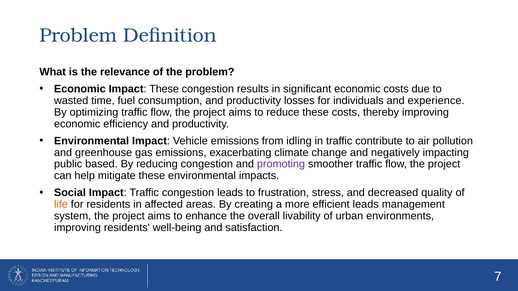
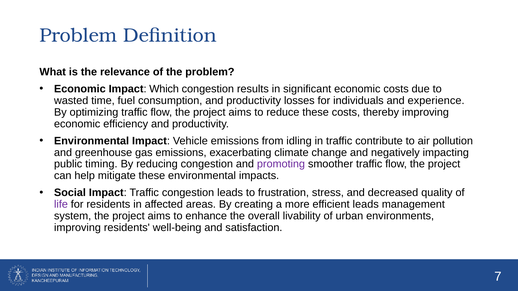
Impact These: These -> Which (164, 89)
based: based -> timing (101, 164)
life colour: orange -> purple (61, 205)
